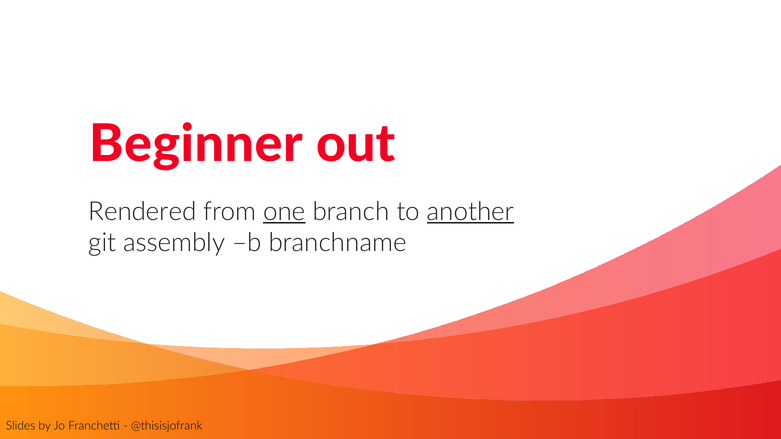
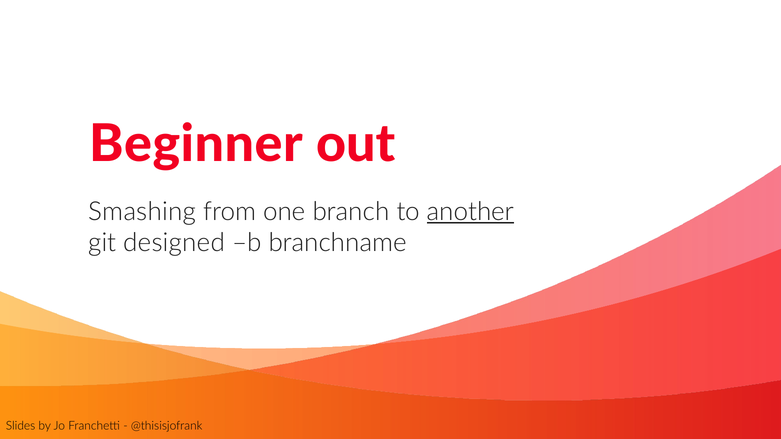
Rendered: Rendered -> Smashing (142, 212)
one underline: present -> none (284, 212)
assembly: assembly -> designed (174, 243)
